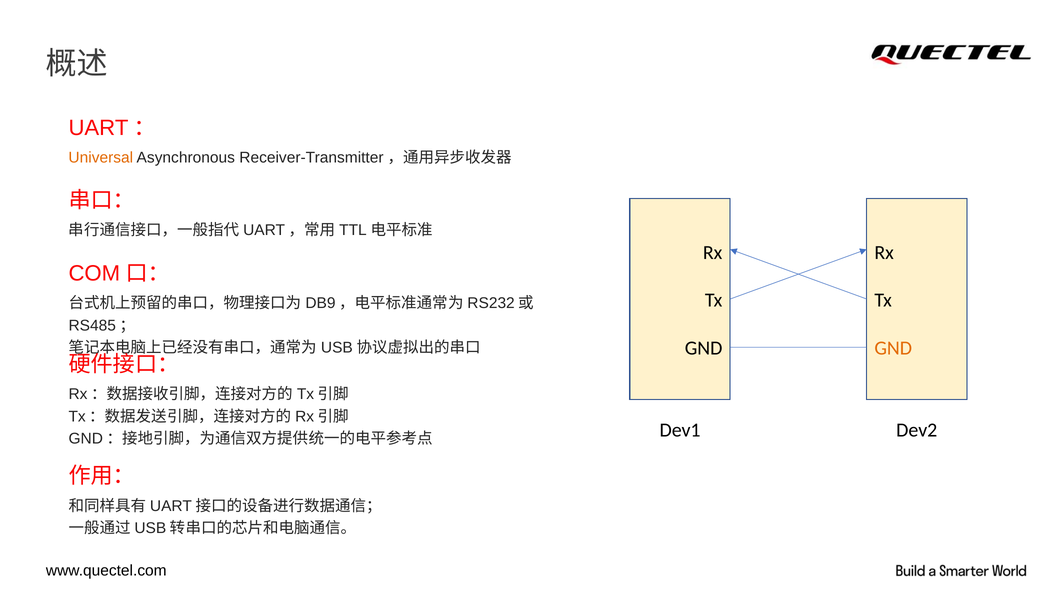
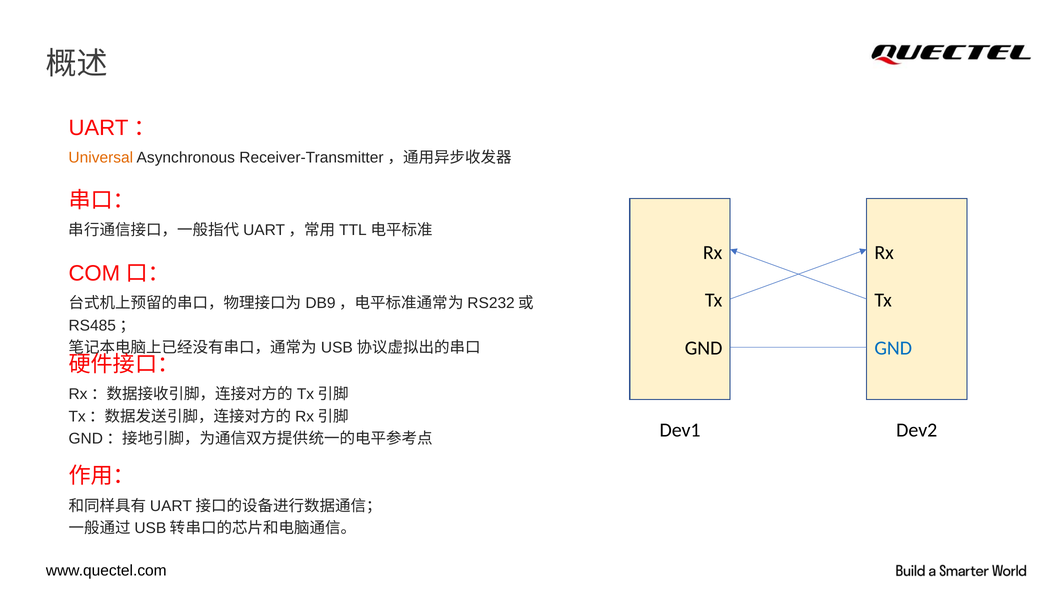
GND colour: orange -> blue (893, 348)
